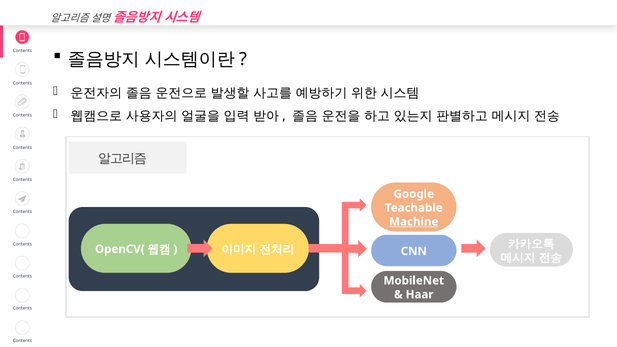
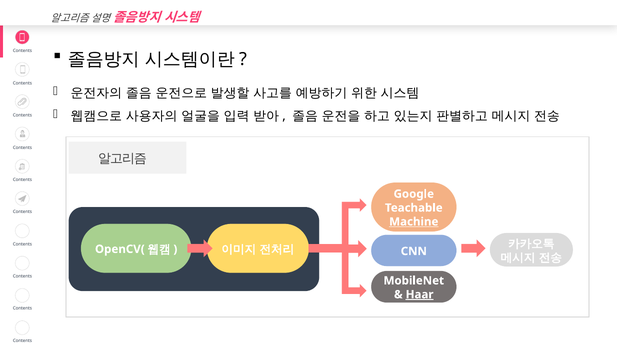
Haar underline: none -> present (420, 295)
